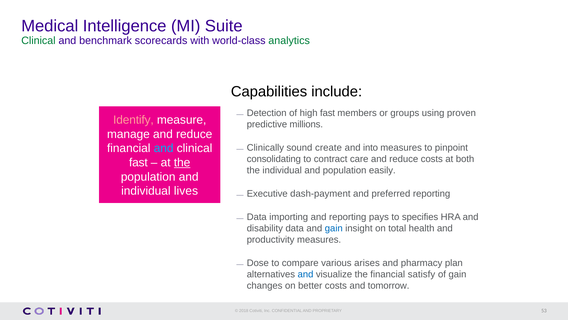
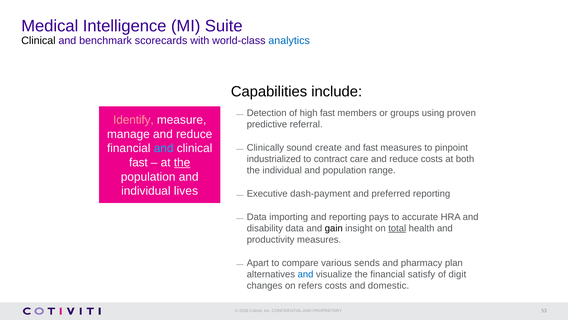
Clinical colour: green -> black (38, 41)
analytics colour: green -> blue (289, 41)
millions: millions -> referral (306, 124)
and into: into -> fast (371, 147)
consolidating: consolidating -> industrialized (274, 159)
easily: easily -> range (382, 170)
specifies: specifies -> accurate (420, 217)
gain colour: blue -> black (334, 228)
total underline: none -> present (397, 228)
Dose: Dose -> Apart (258, 263)
arises: arises -> sends (367, 263)
of gain: gain -> digit (457, 274)
better: better -> refers (310, 285)
tomorrow: tomorrow -> domestic (389, 285)
